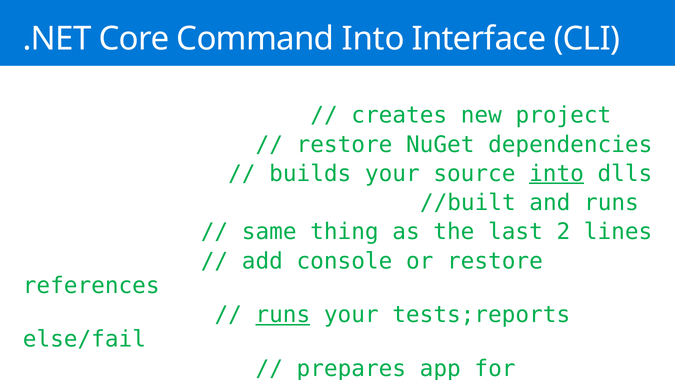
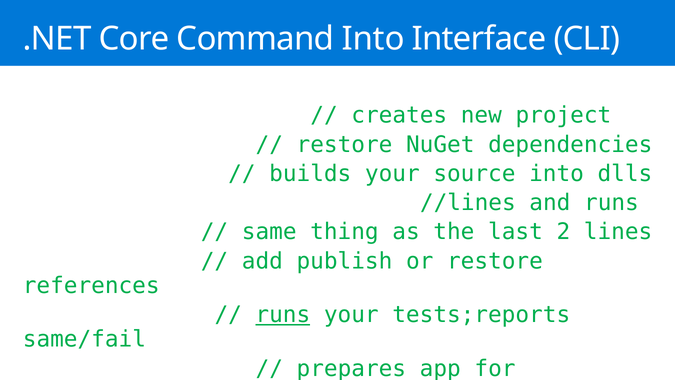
into underline: present -> none (557, 173)
//built: //built -> //lines (468, 203)
add console: console -> publish (344, 261)
else/fail: else/fail -> same/fail (84, 339)
